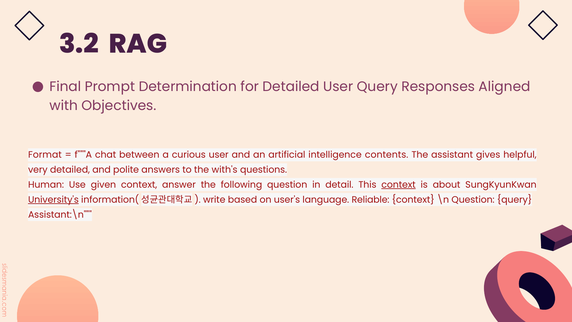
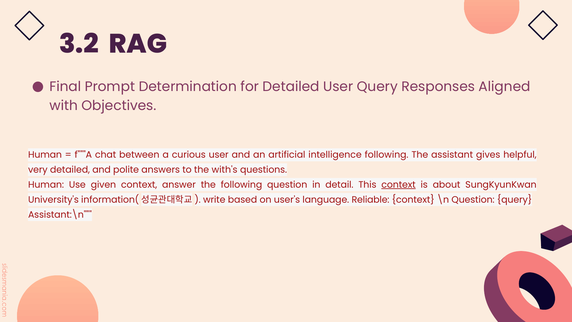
Format: Format -> Human (45, 155)
intelligence contents: contents -> following (387, 155)
University's underline: present -> none (53, 200)
